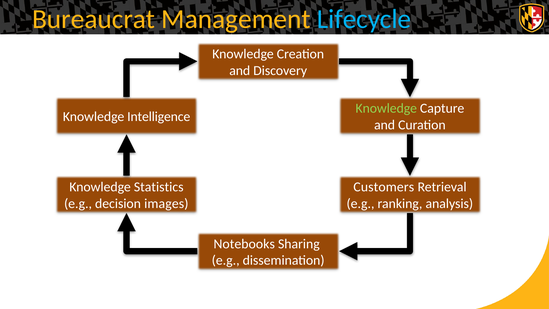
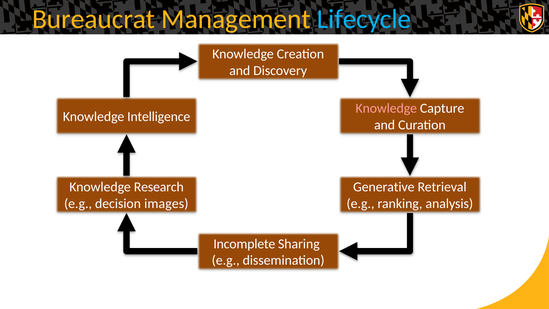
Knowledge colour: light green -> pink (386, 108)
Customers: Customers -> Generative (384, 187)
Statistics: Statistics -> Research (159, 187)
Notebooks: Notebooks -> Incomplete (244, 244)
